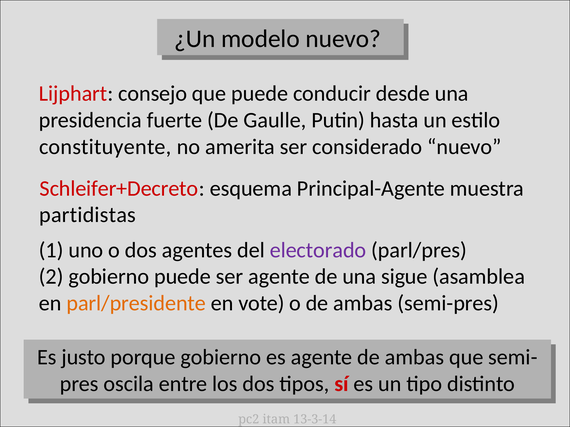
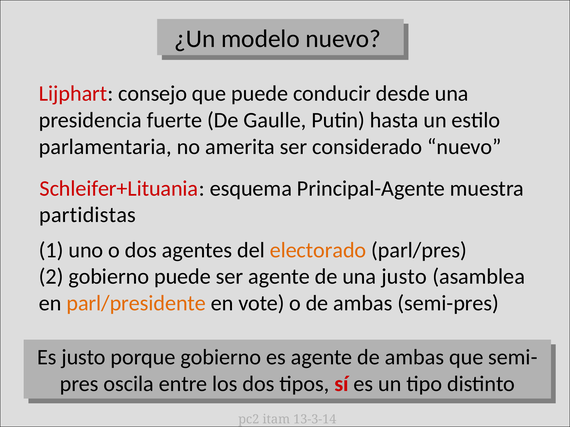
constituyente: constituyente -> parlamentaria (105, 147)
Schleifer+Decreto: Schleifer+Decreto -> Schleifer+Lituania (119, 189)
electorado colour: purple -> orange (318, 250)
una sigue: sigue -> justo (404, 277)
